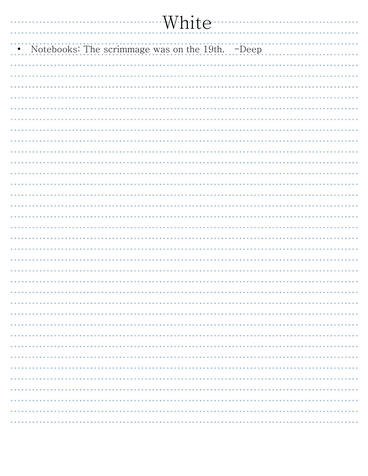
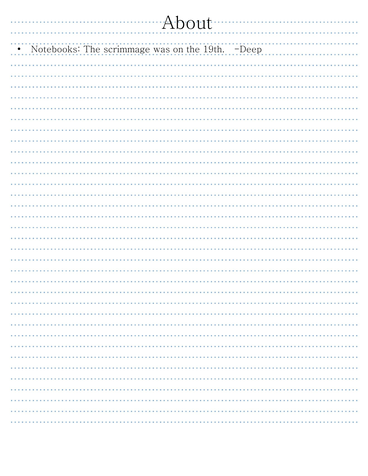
White: White -> About (187, 23)
